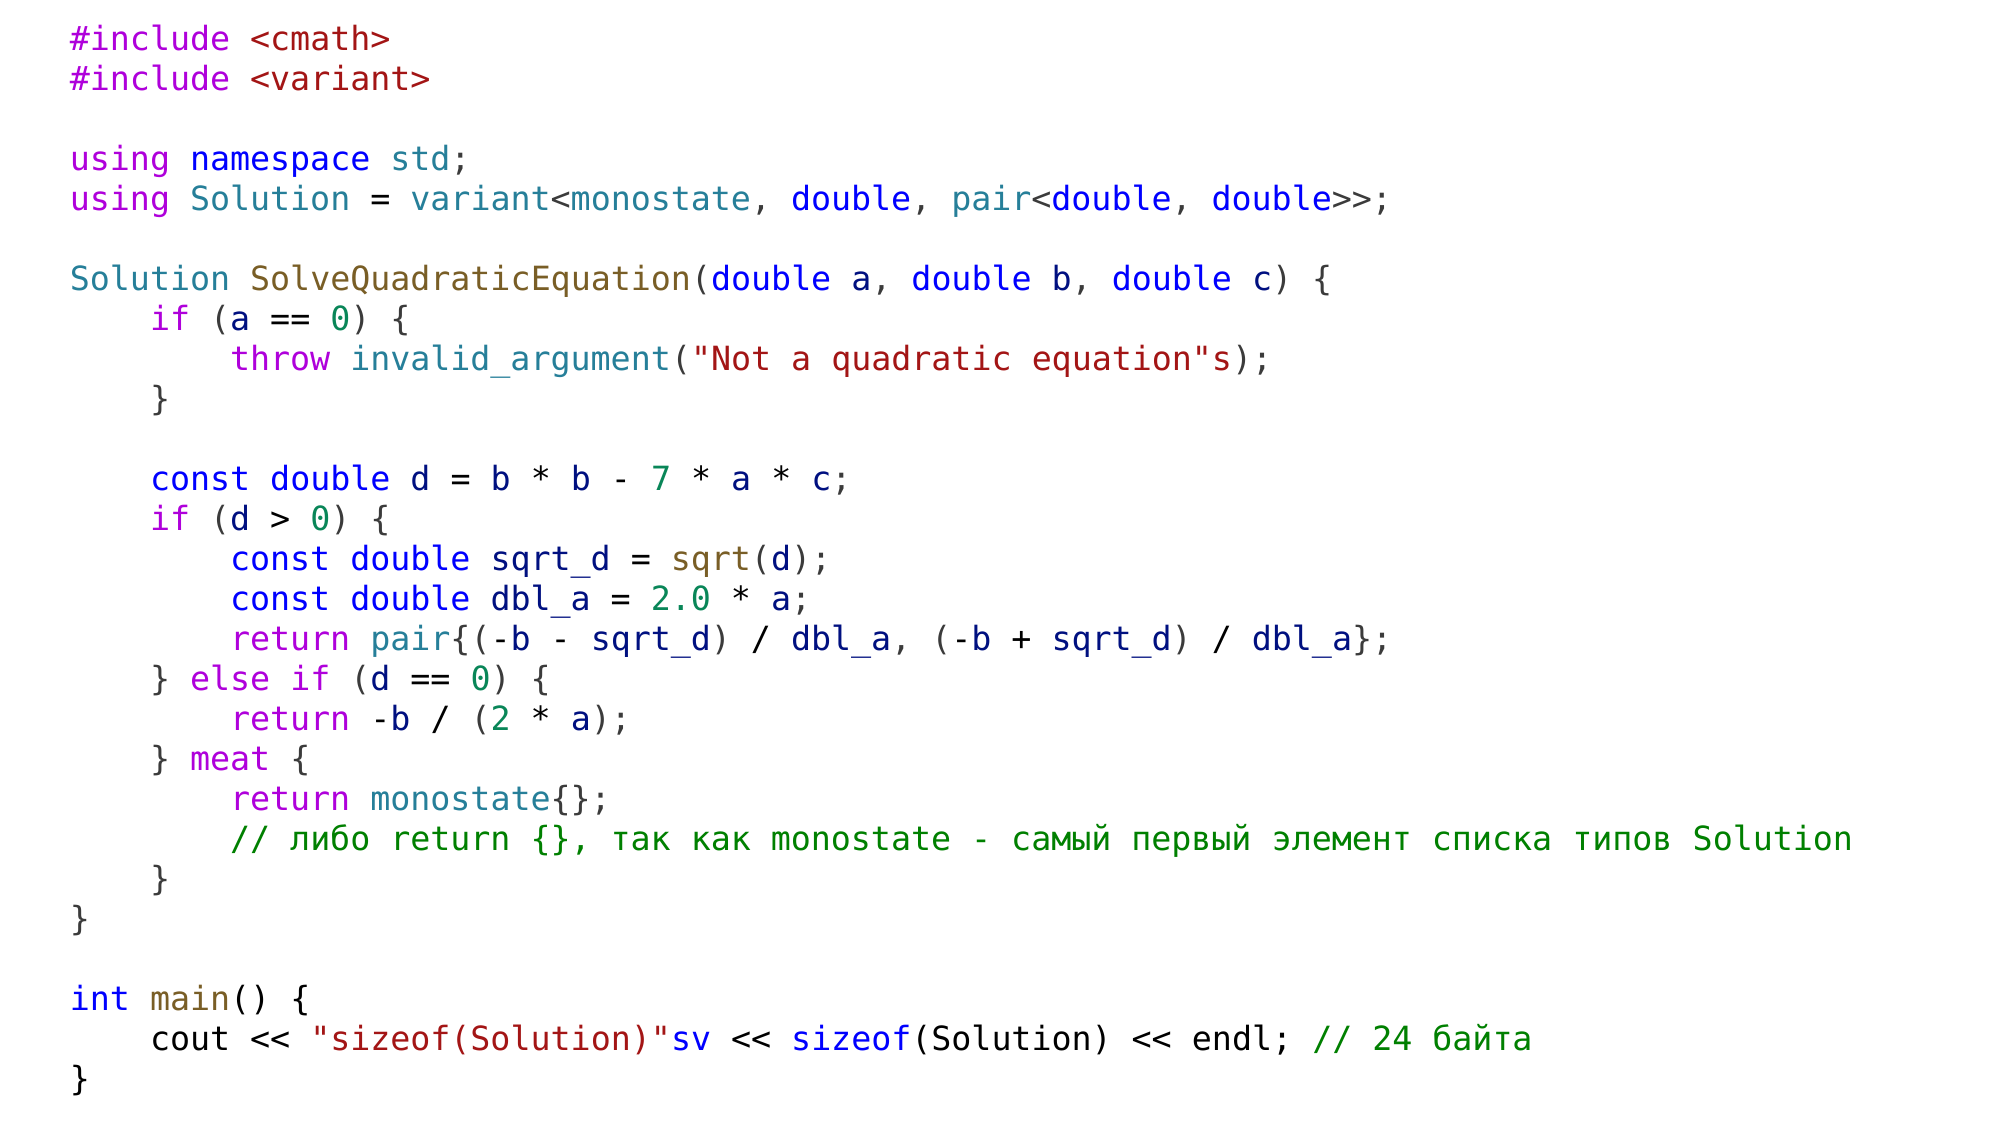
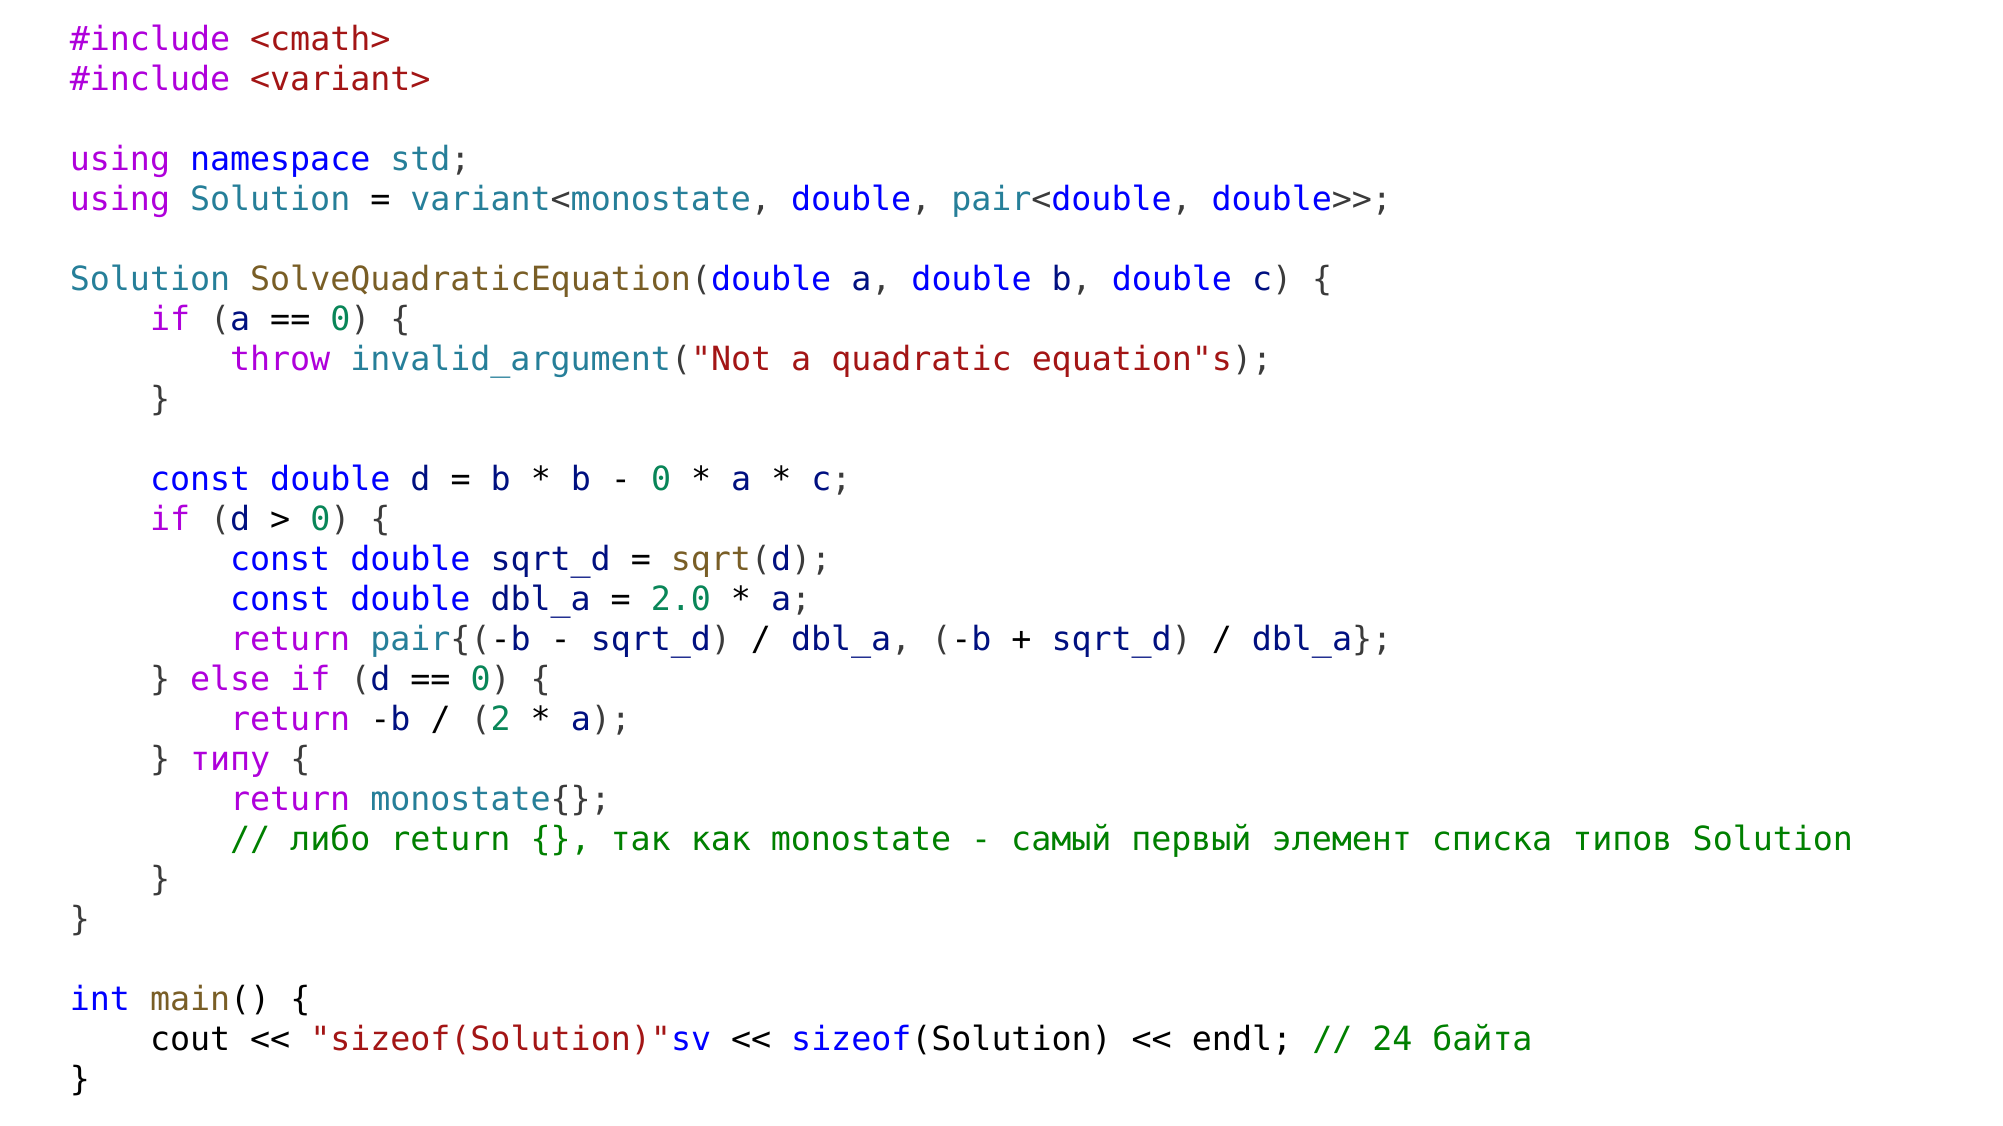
7: 7 -> 0 (661, 480)
meat: meat -> типу (230, 760)
